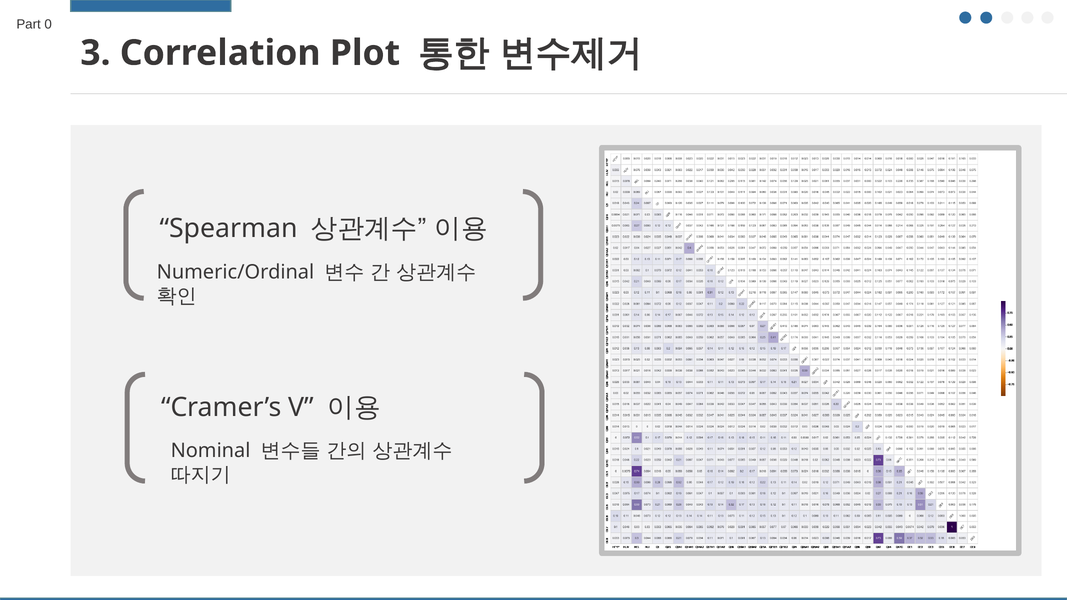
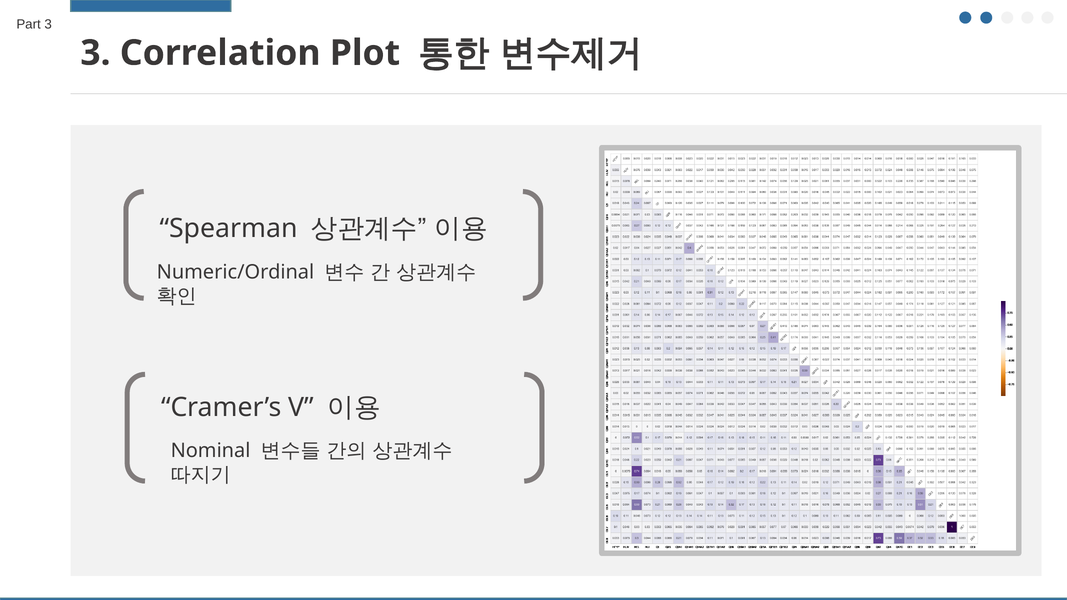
Part 0: 0 -> 3 (48, 24)
